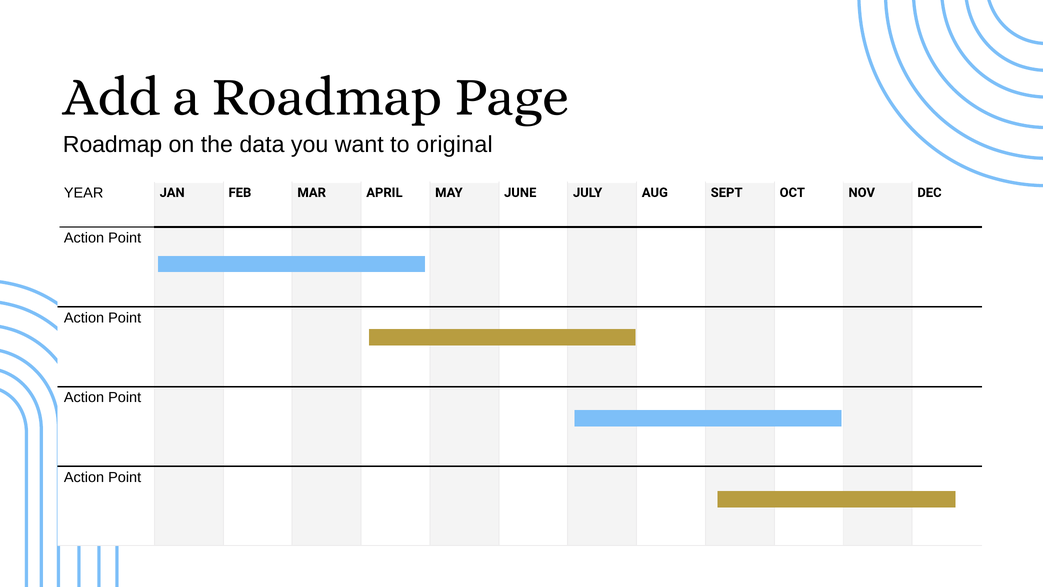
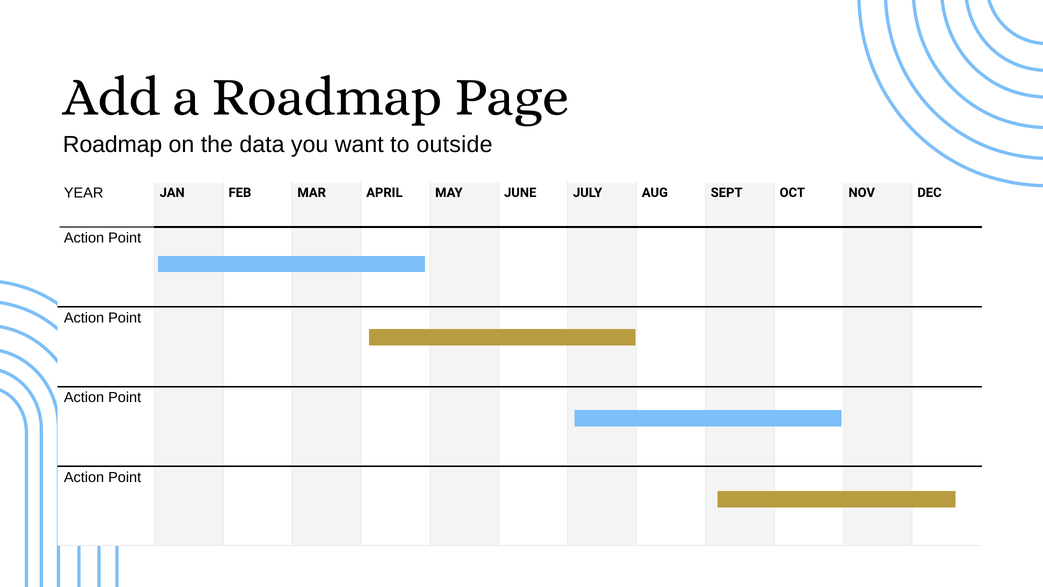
original: original -> outside (455, 144)
